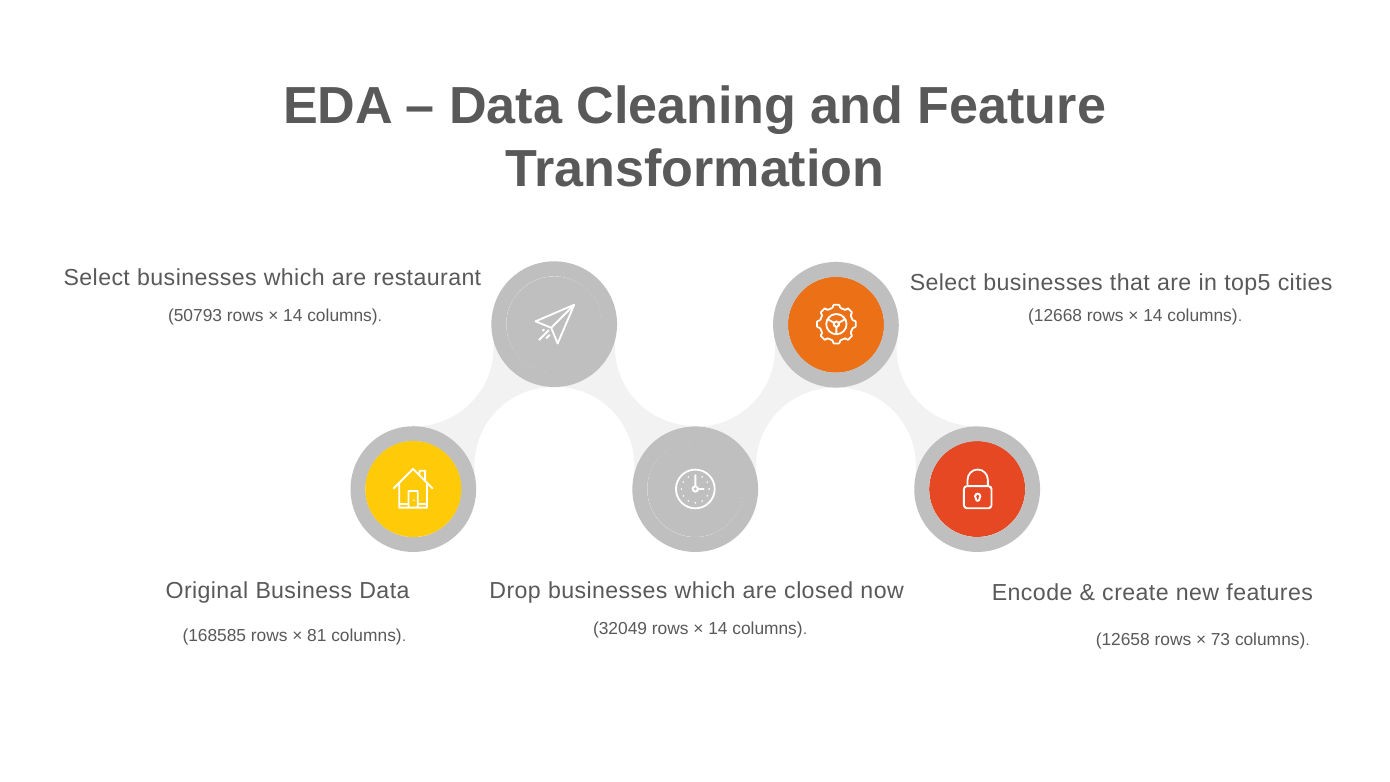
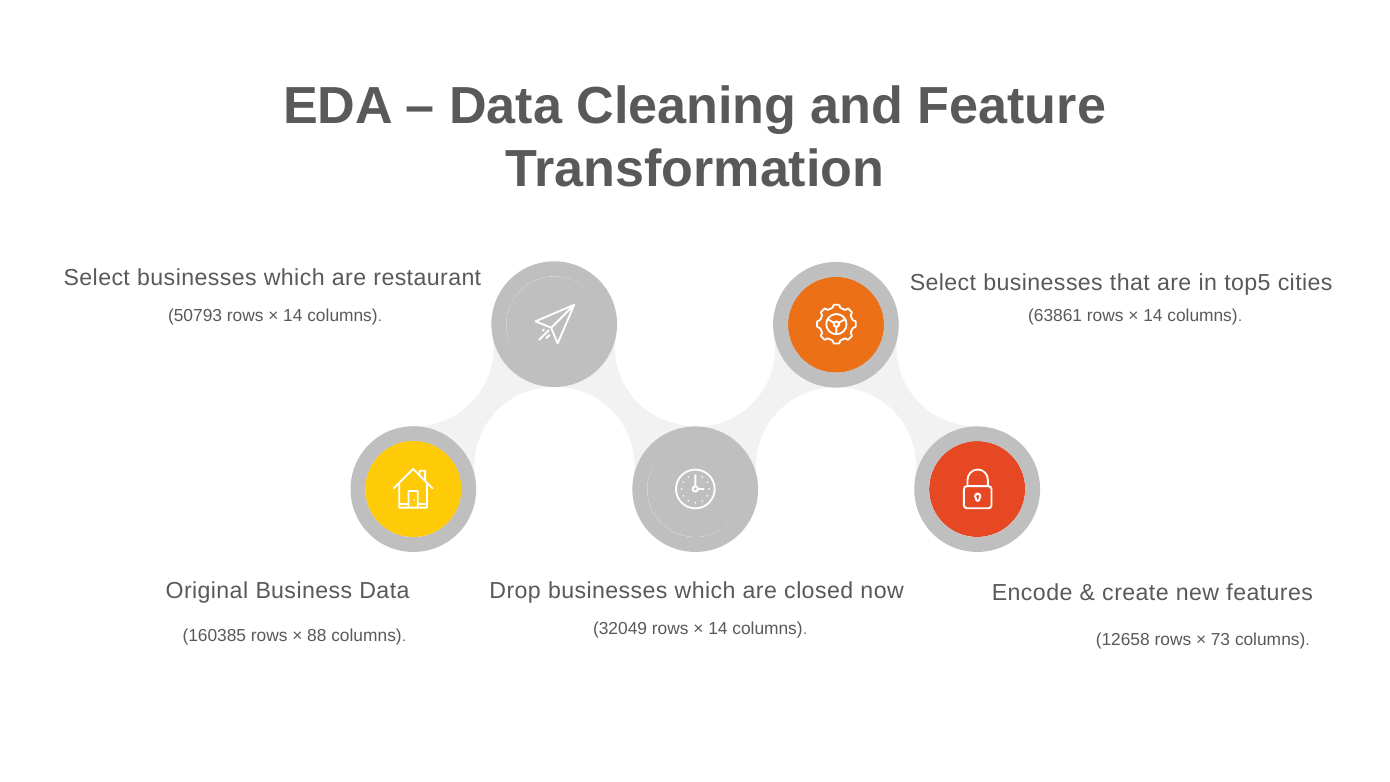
12668: 12668 -> 63861 (1055, 316)
168585: 168585 -> 160385 (214, 635)
81: 81 -> 88 (317, 635)
